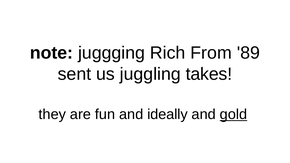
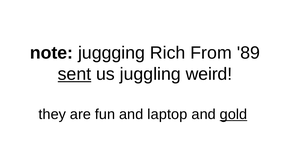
sent underline: none -> present (74, 74)
takes: takes -> weird (209, 74)
ideally: ideally -> laptop (167, 114)
